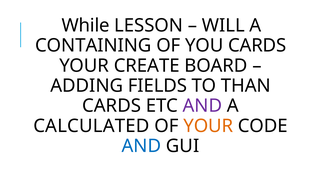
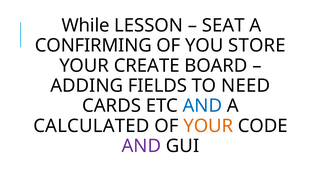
WILL: WILL -> SEAT (223, 25)
CONTAINING: CONTAINING -> CONFIRMING (93, 45)
YOU CARDS: CARDS -> STORE (257, 45)
THAN: THAN -> NEED (246, 86)
AND colour: purple -> blue (202, 106)
AND colour: blue -> purple (141, 146)
